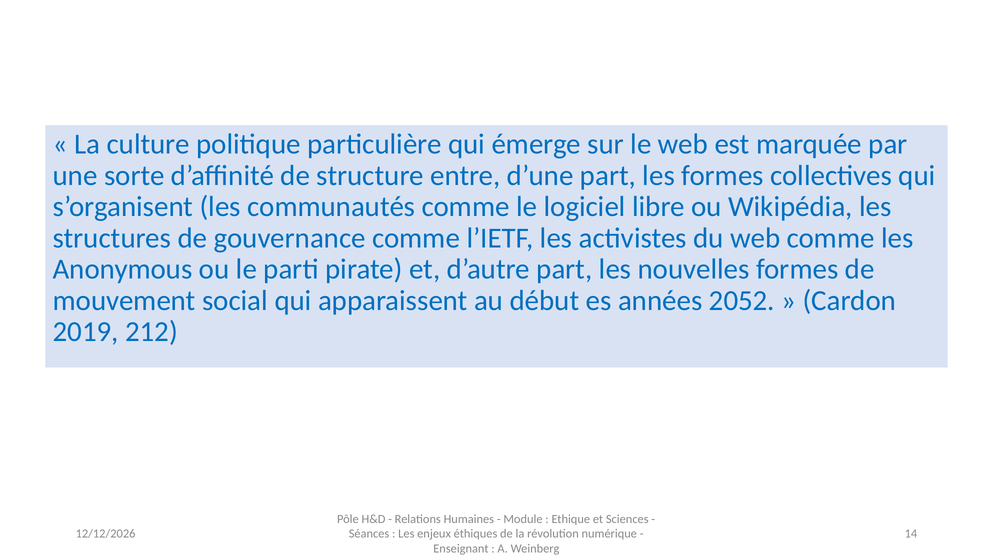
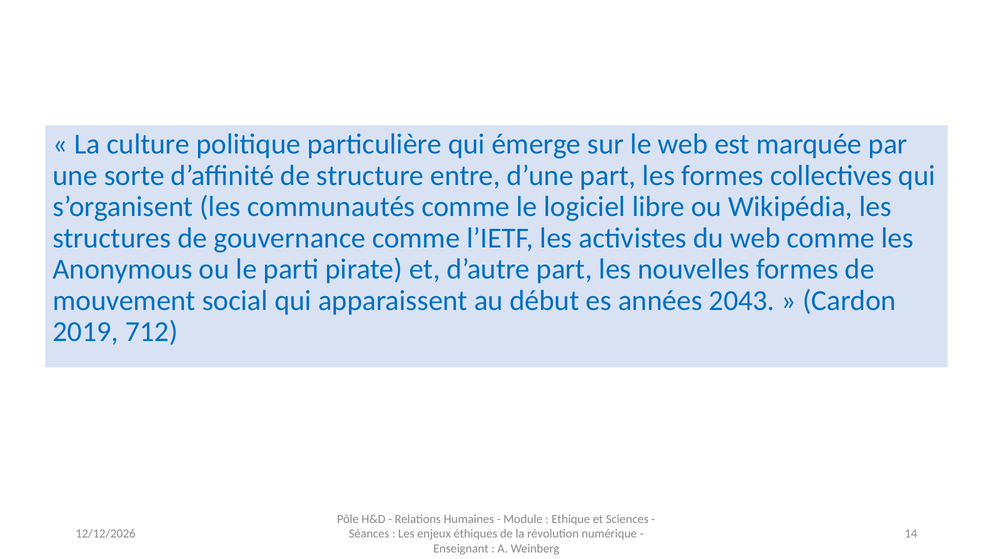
2052: 2052 -> 2043 (742, 300)
212: 212 -> 712 (152, 332)
